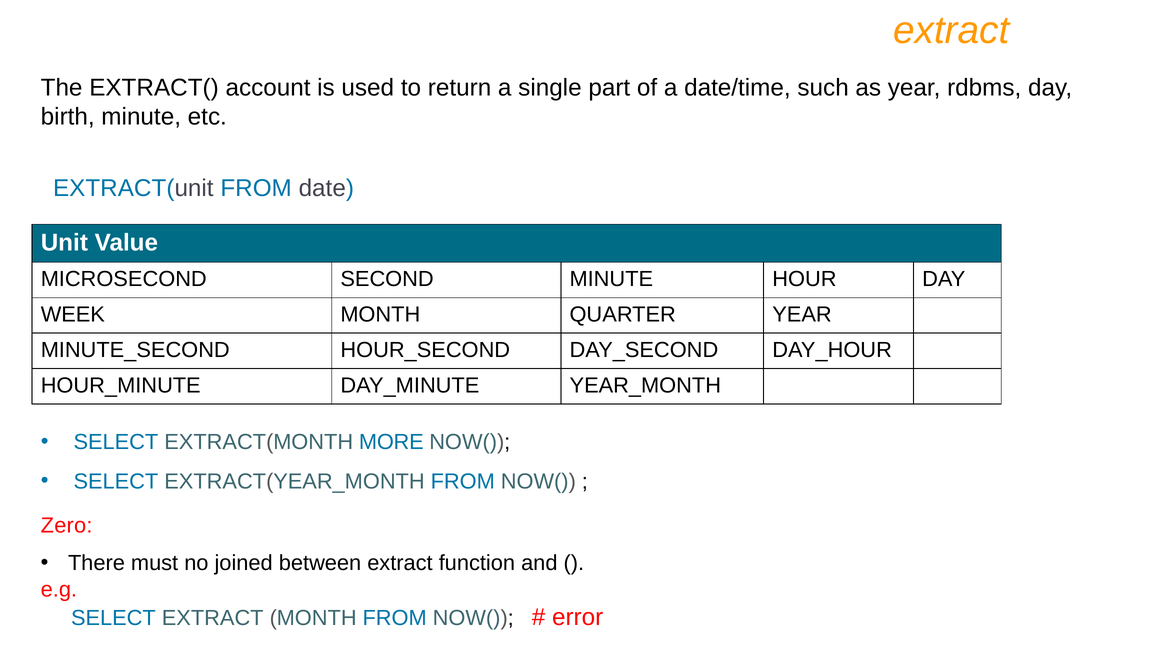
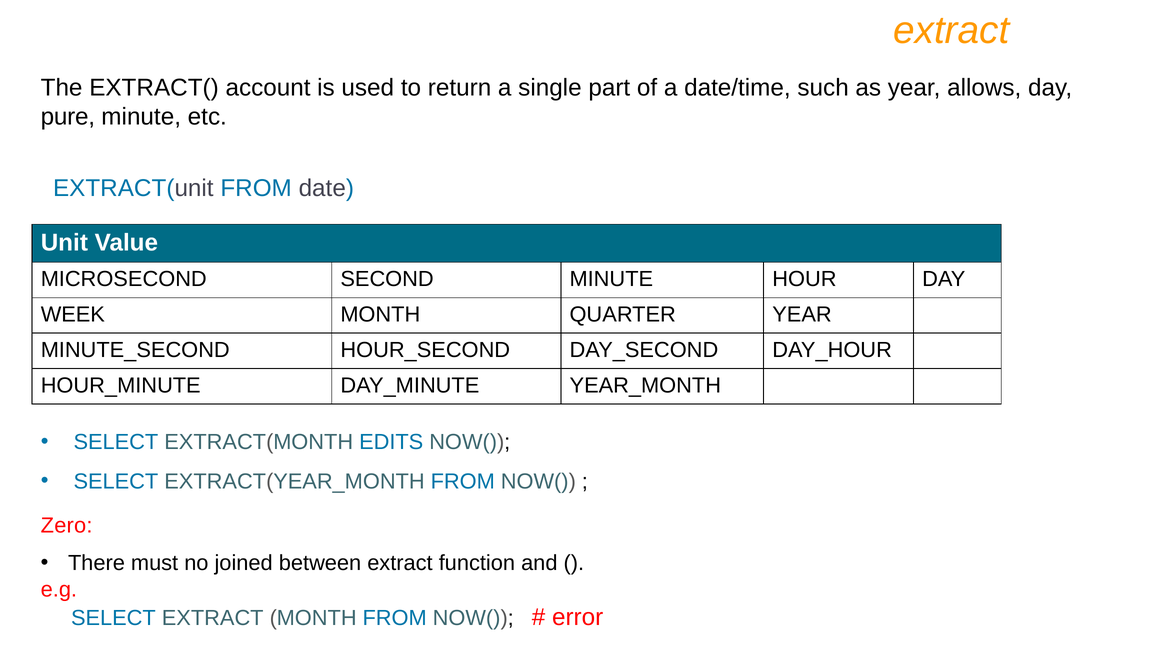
rdbms: rdbms -> allows (984, 88)
birth: birth -> pure (68, 117)
MORE: MORE -> EDITS (391, 442)
